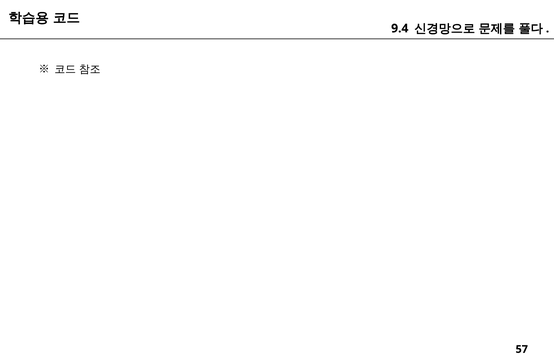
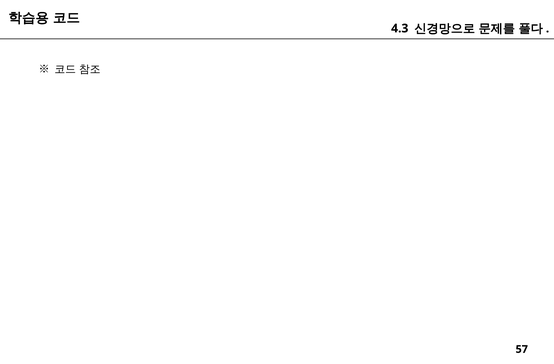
9.4: 9.4 -> 4.3 (400, 28)
